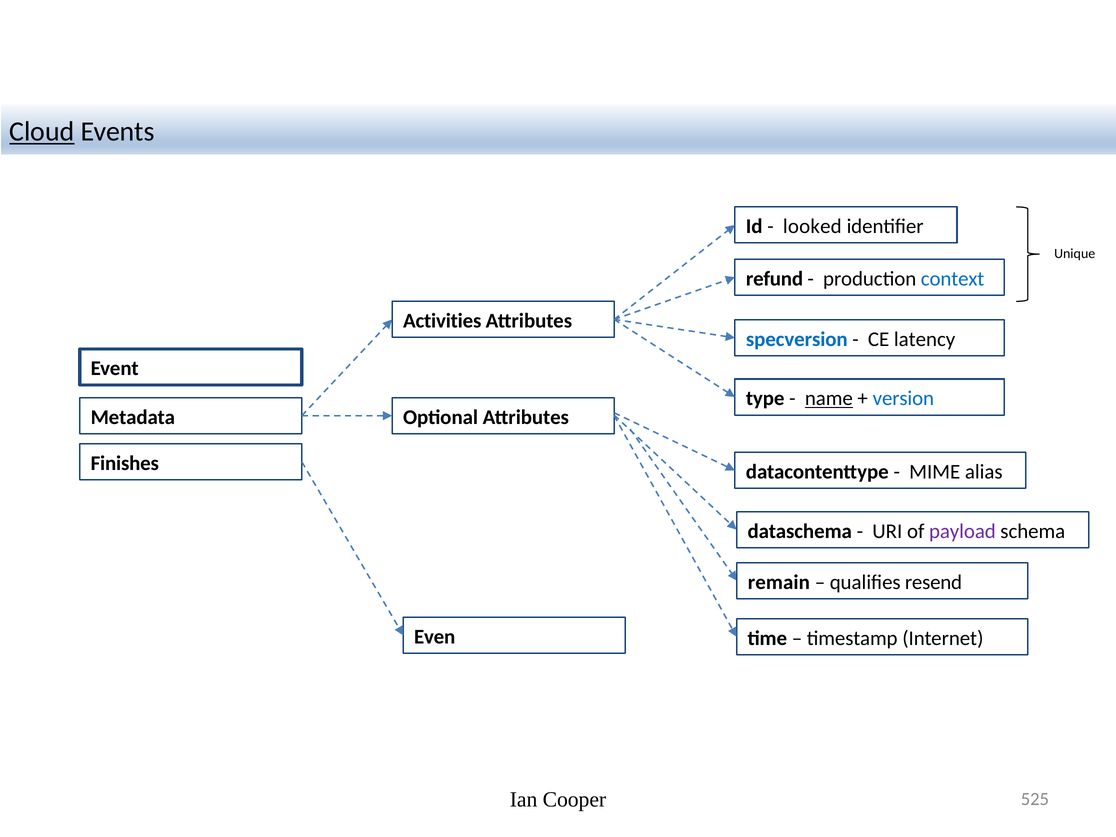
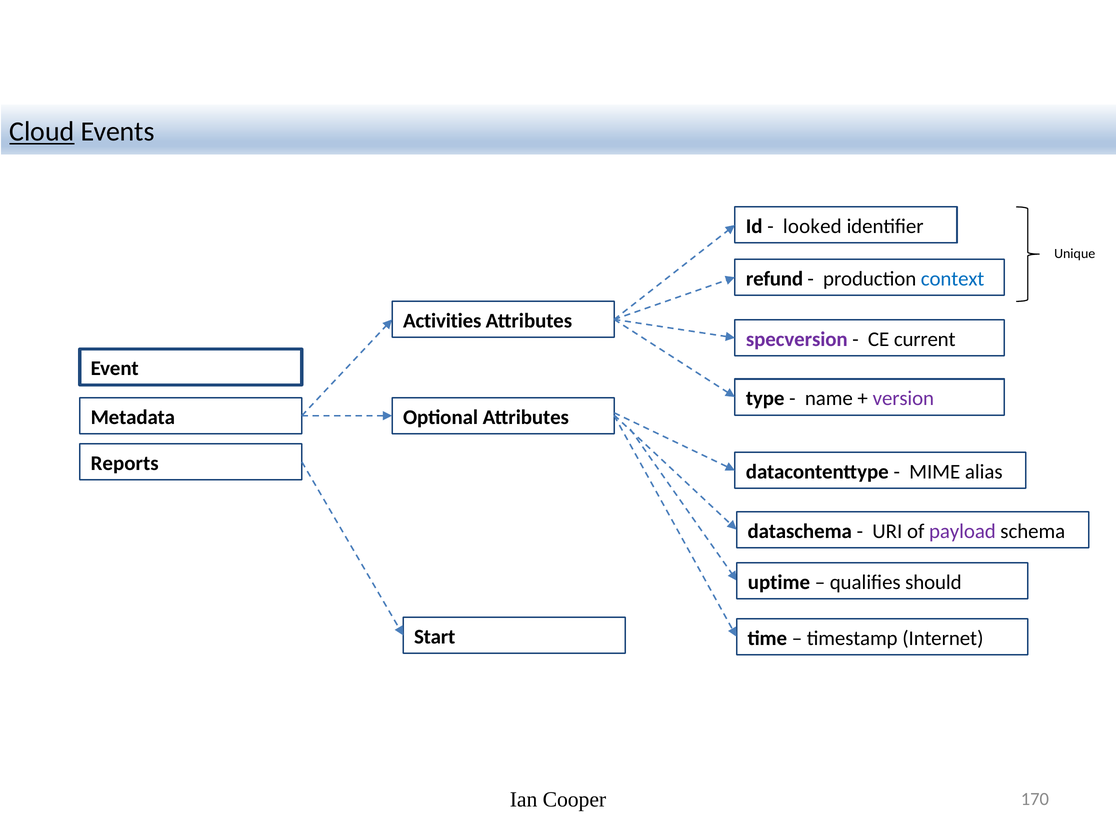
specversion colour: blue -> purple (797, 339)
latency: latency -> current (925, 339)
name underline: present -> none (829, 399)
version colour: blue -> purple (903, 399)
Finishes: Finishes -> Reports (125, 463)
remain: remain -> uptime (779, 582)
resend: resend -> should (933, 582)
Even: Even -> Start (435, 637)
525: 525 -> 170 (1035, 799)
